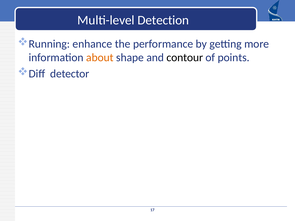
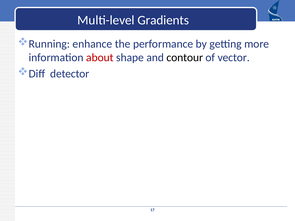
Detection: Detection -> Gradients (163, 20)
about colour: orange -> red (100, 58)
points: points -> vector (234, 58)
